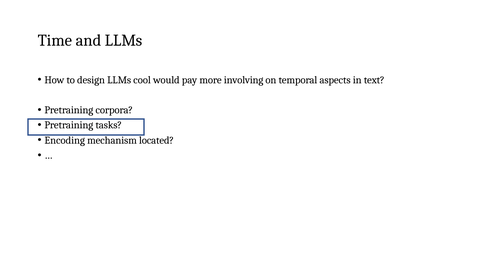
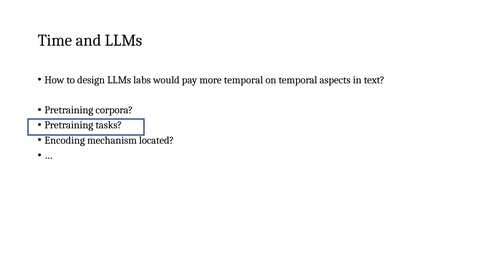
cool: cool -> labs (142, 80)
more involving: involving -> temporal (244, 80)
